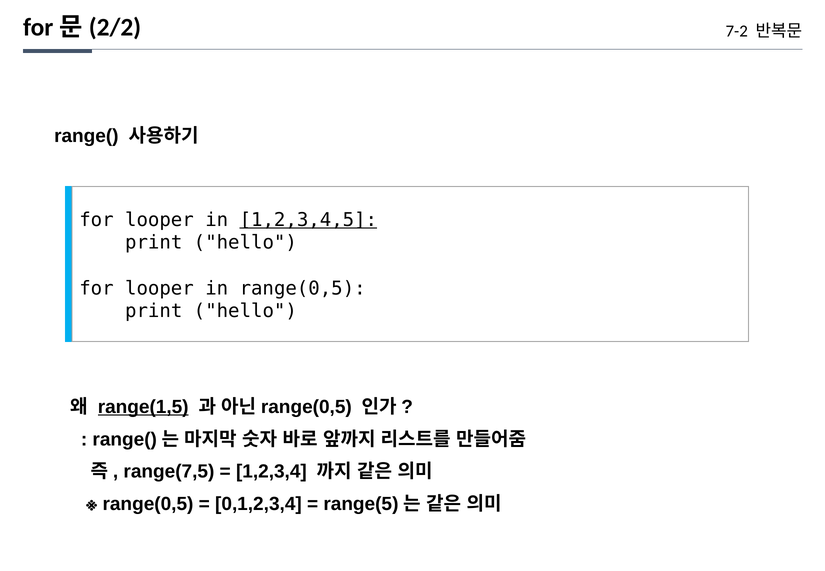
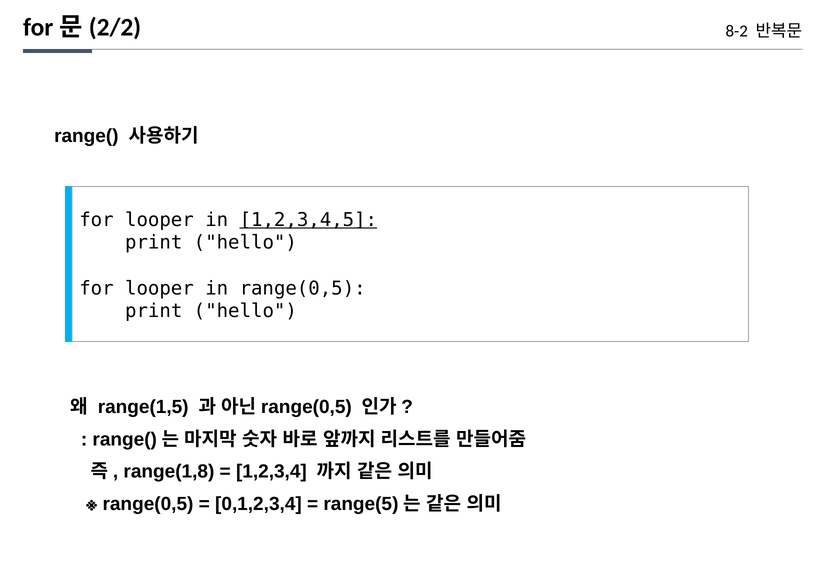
7-2: 7-2 -> 8-2 (737, 31)
range(1,5 underline: present -> none (143, 407)
range(7,5: range(7,5 -> range(1,8 (169, 472)
